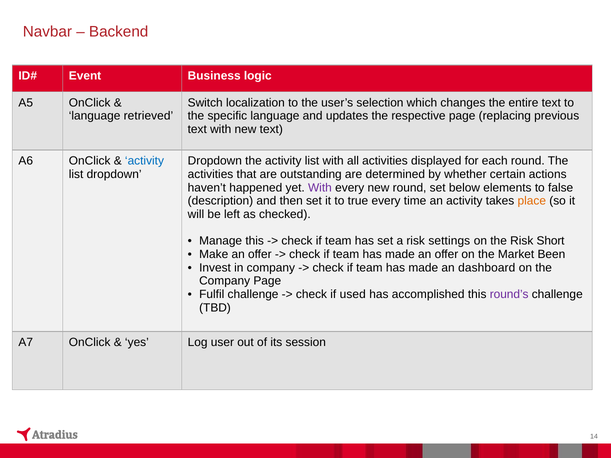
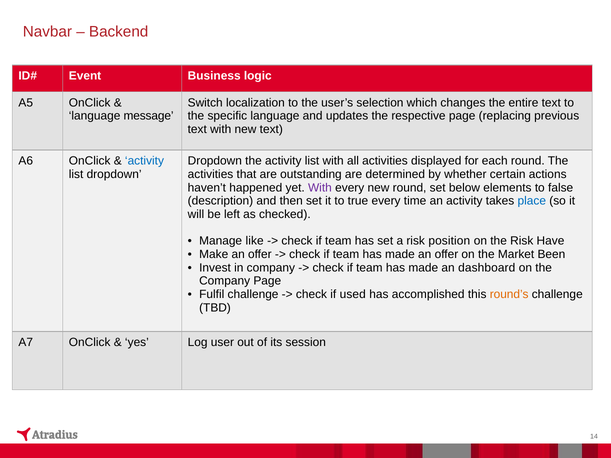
retrieved: retrieved -> message (149, 116)
place colour: orange -> blue (532, 201)
Manage this: this -> like (255, 241)
settings: settings -> position (449, 241)
Short: Short -> Have (551, 241)
round’s colour: purple -> orange (509, 295)
